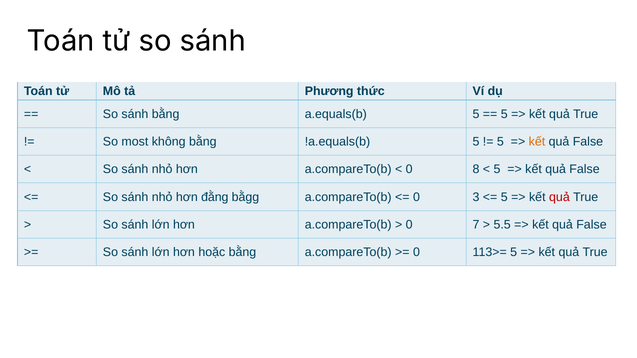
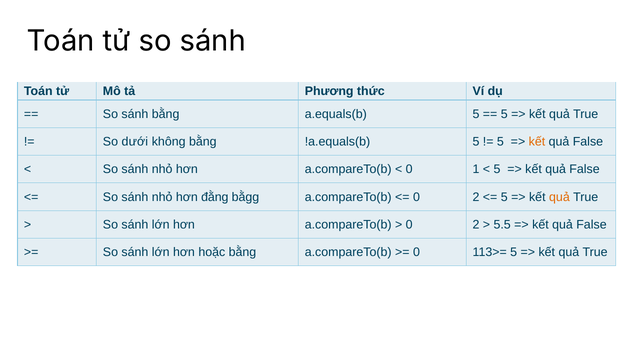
most: most -> dưới (135, 142)
8: 8 -> 1 (476, 169)
3: 3 -> 2 (476, 197)
quả colour: red -> orange (559, 197)
7: 7 -> 2 (476, 225)
